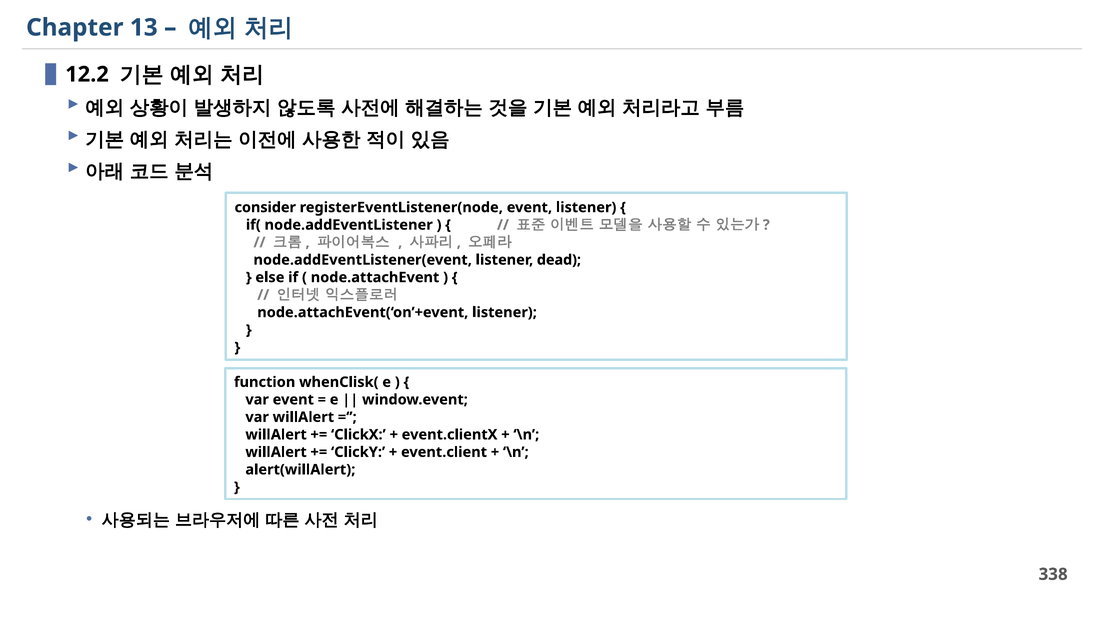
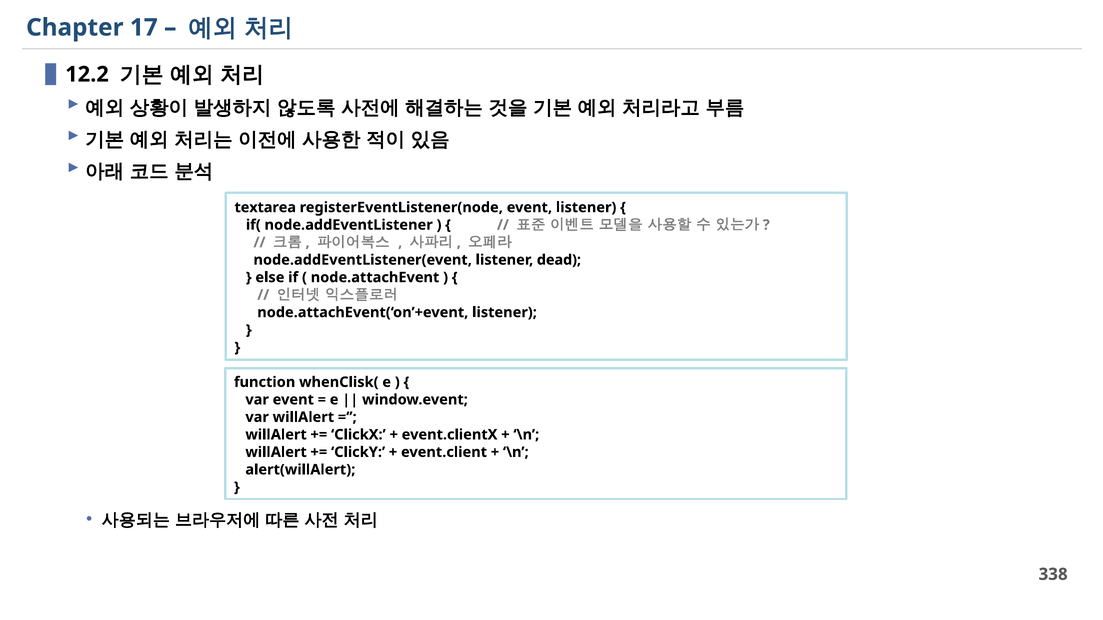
13: 13 -> 17 (144, 28)
consider: consider -> textarea (265, 208)
